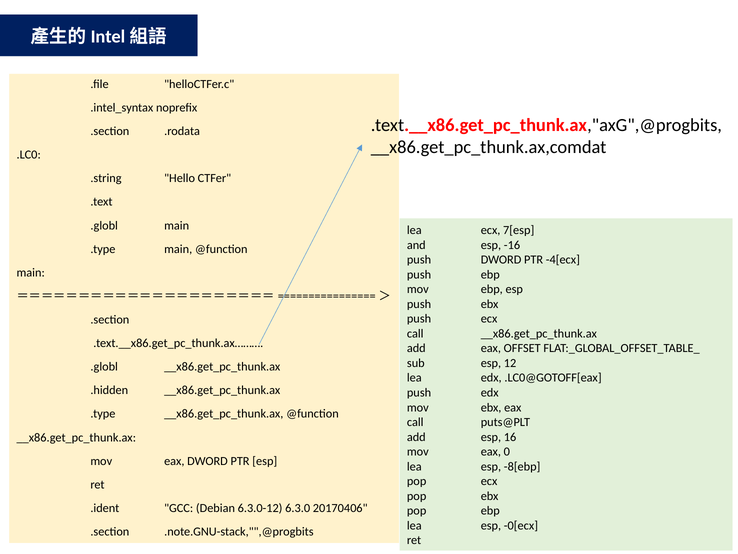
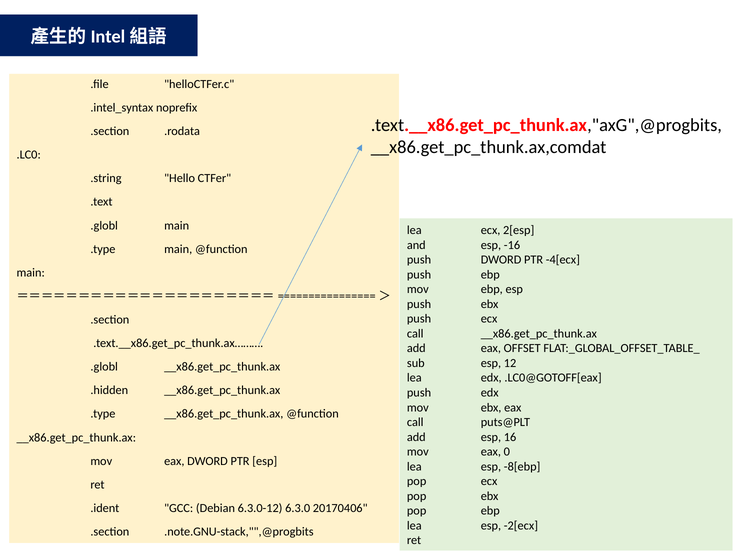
7[esp: 7[esp -> 2[esp (519, 230)
-0[ecx: -0[ecx -> -2[ecx (521, 525)
